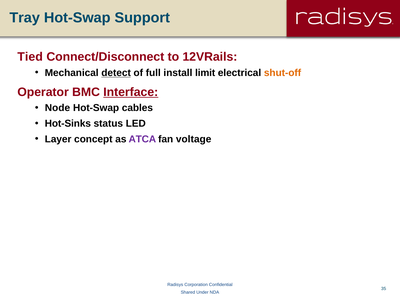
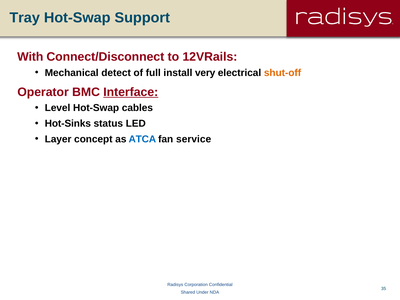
Tied: Tied -> With (30, 57)
detect underline: present -> none (116, 73)
limit: limit -> very (205, 73)
Node: Node -> Level (58, 108)
ATCA colour: purple -> blue (142, 139)
voltage: voltage -> service (194, 139)
